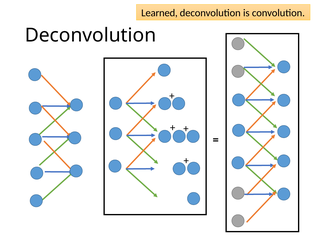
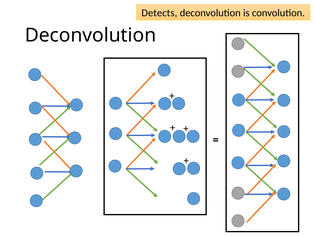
Learned: Learned -> Detects (159, 13)
